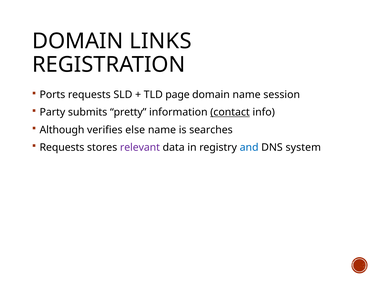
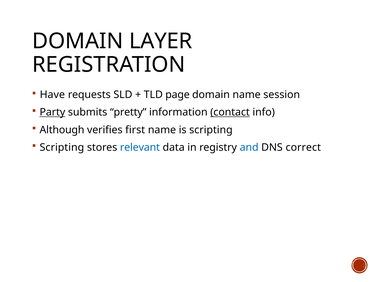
LINKS: LINKS -> LAYER (161, 41)
Ports: Ports -> Have (52, 95)
Party underline: none -> present (52, 113)
else: else -> first (135, 130)
is searches: searches -> scripting (211, 130)
Requests: Requests -> Scripting (62, 148)
relevant colour: purple -> blue (140, 148)
system: system -> correct (303, 148)
